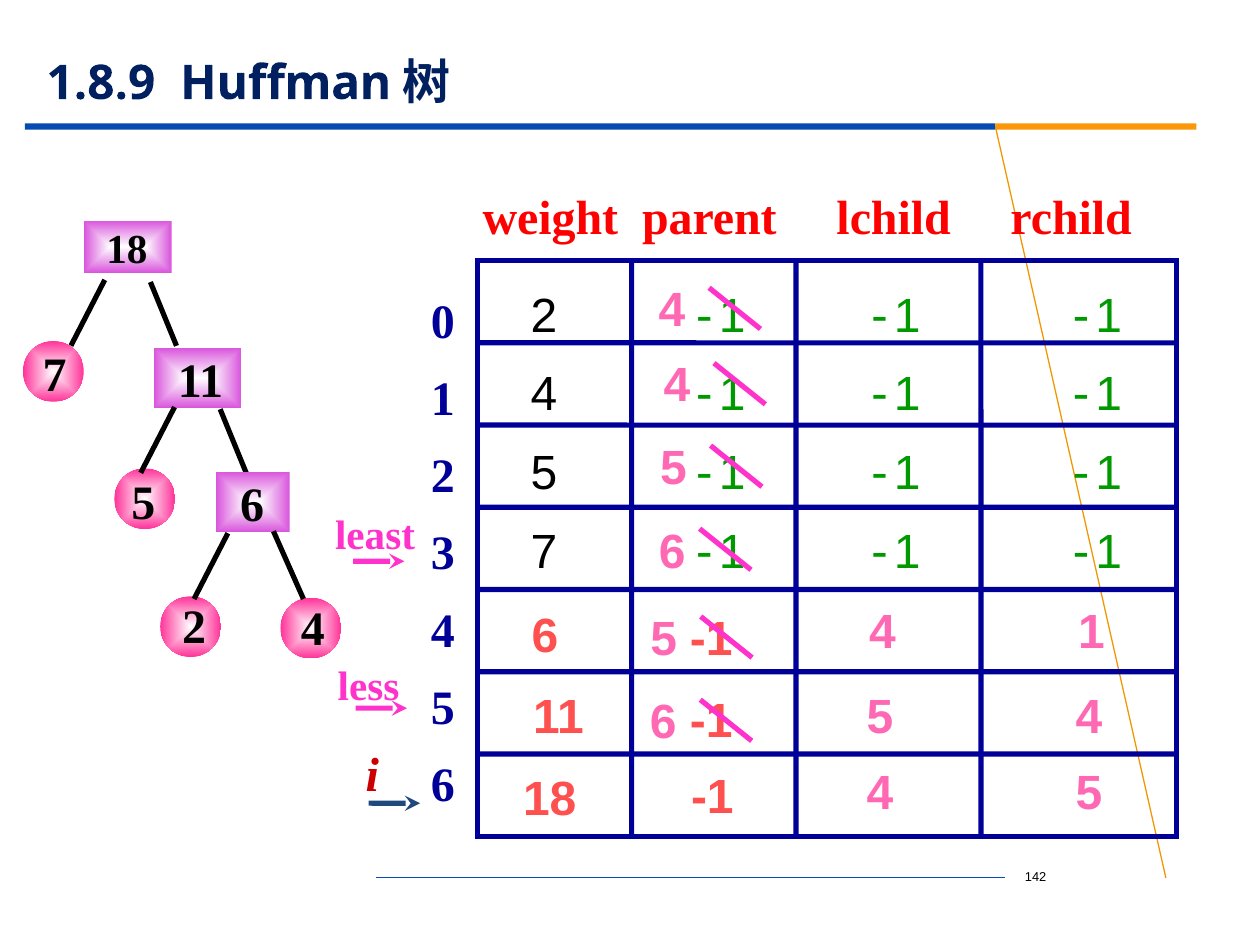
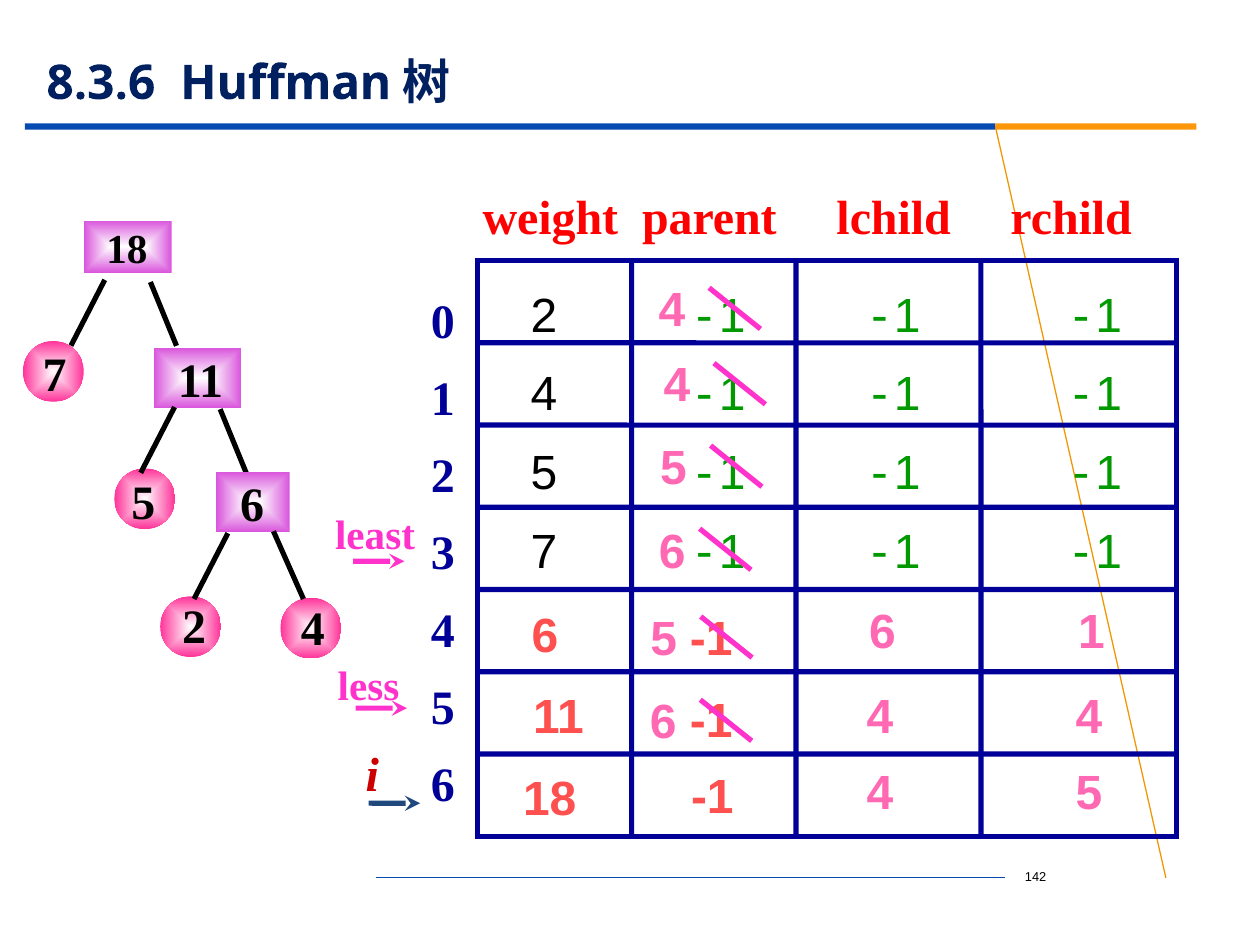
1.8.9: 1.8.9 -> 8.3.6 (101, 83)
4: 4 -> 6 (882, 633)
5: 5 -> 4 (880, 717)
